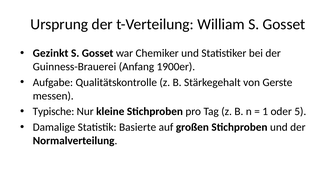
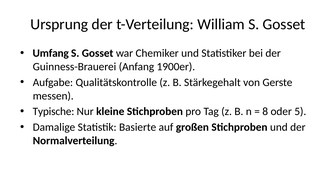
Gezinkt: Gezinkt -> Umfang (51, 53)
1: 1 -> 8 (265, 112)
